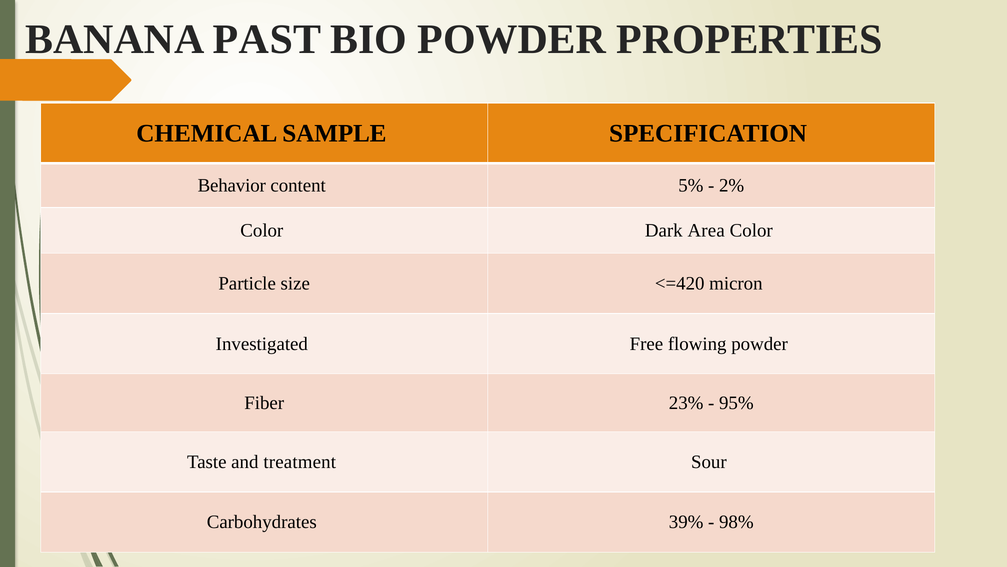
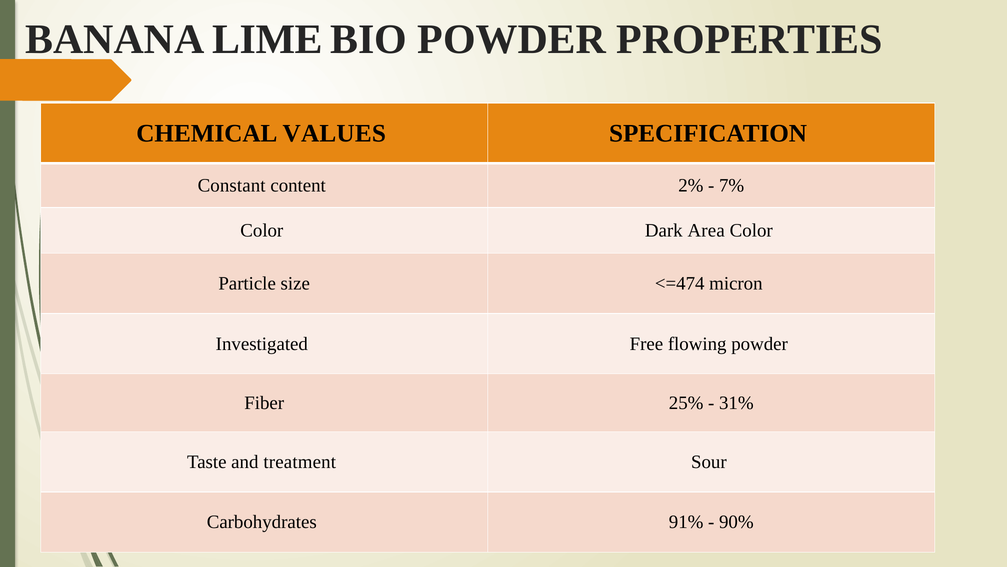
PAST: PAST -> LIME (268, 40)
SAMPLE: SAMPLE -> VALUES (334, 133)
Behavior: Behavior -> Constant (232, 185)
5%: 5% -> 2% (691, 185)
2%: 2% -> 7% (732, 185)
<=420: <=420 -> <=474 (680, 283)
23%: 23% -> 25% (686, 402)
95%: 95% -> 31% (736, 402)
39%: 39% -> 91% (686, 522)
98%: 98% -> 90% (736, 522)
